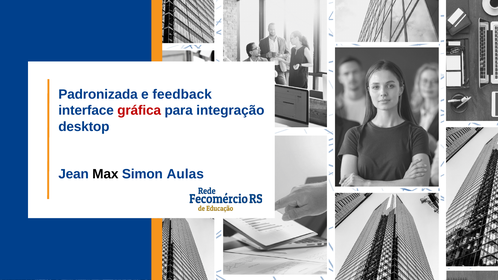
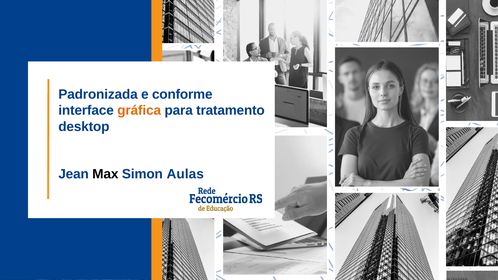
feedback: feedback -> conforme (182, 94)
gráfica colour: red -> orange (139, 111)
integração: integração -> tratamento (230, 111)
